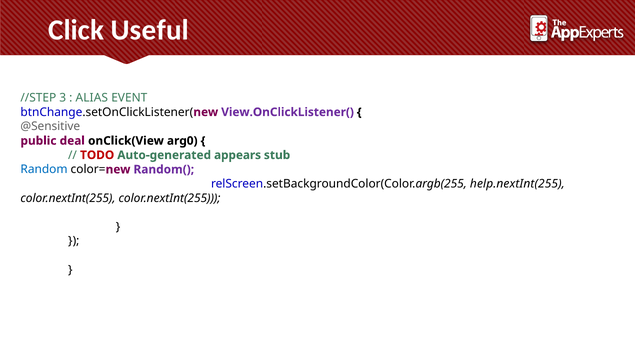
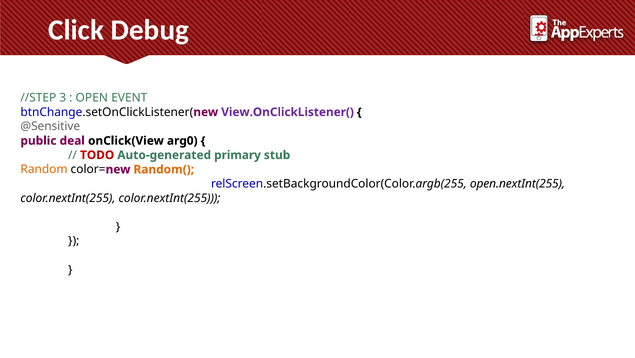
Useful: Useful -> Debug (150, 30)
ALIAS: ALIAS -> OPEN (92, 98)
appears: appears -> primary (238, 155)
Random colour: blue -> orange (44, 169)
Random( colour: purple -> orange (164, 169)
help.nextInt(255: help.nextInt(255 -> open.nextInt(255 (517, 183)
